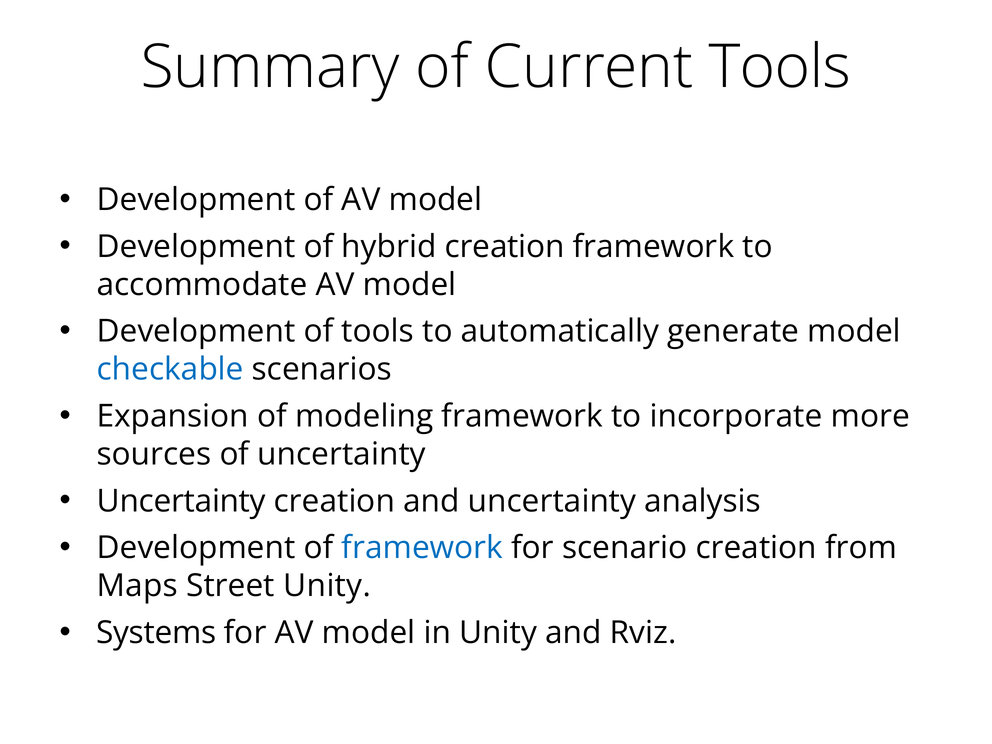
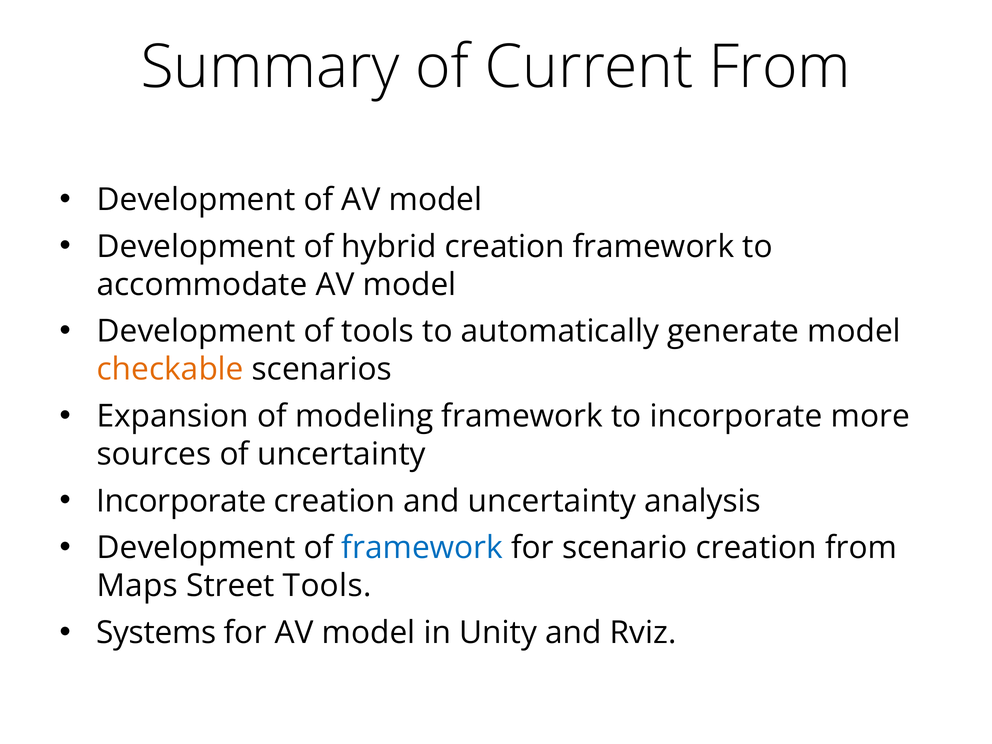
Current Tools: Tools -> From (780, 67)
checkable colour: blue -> orange (170, 369)
Uncertainty: Uncertainty -> Incorporate (181, 501)
Street Unity: Unity -> Tools (327, 586)
